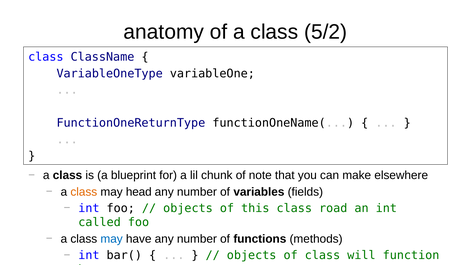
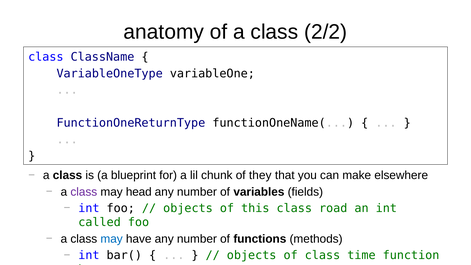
5/2: 5/2 -> 2/2 (326, 32)
note: note -> they (260, 175)
class colour: orange -> purple (84, 192)
will: will -> time (361, 255)
